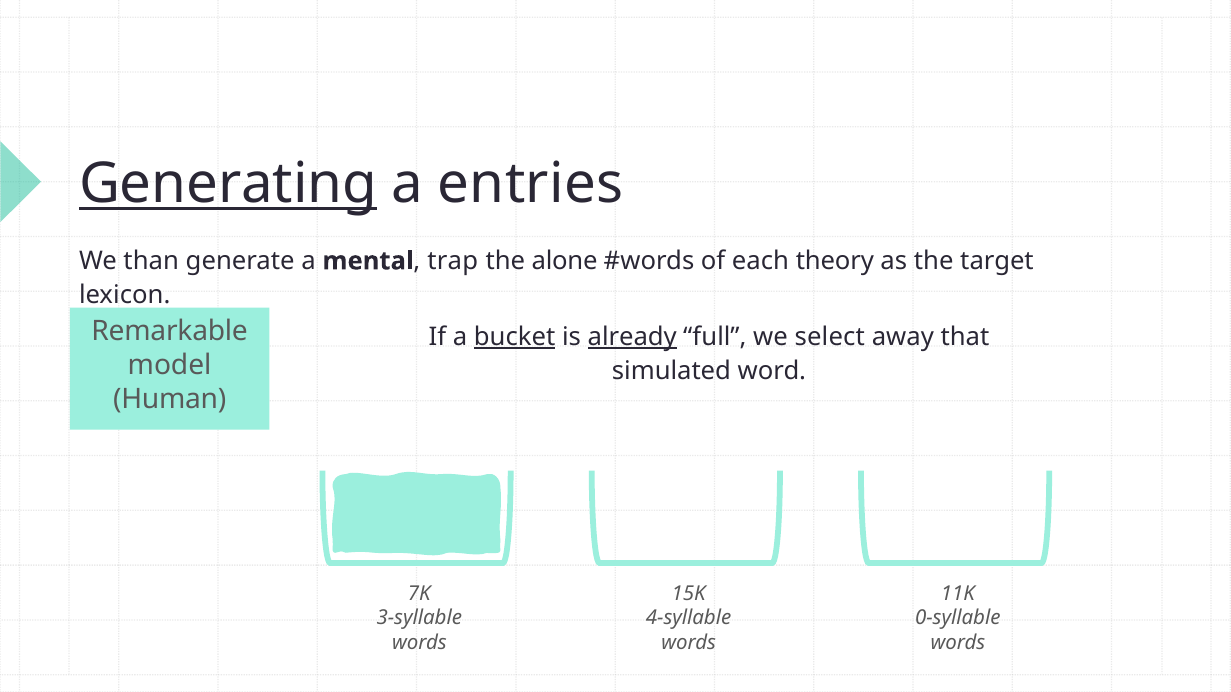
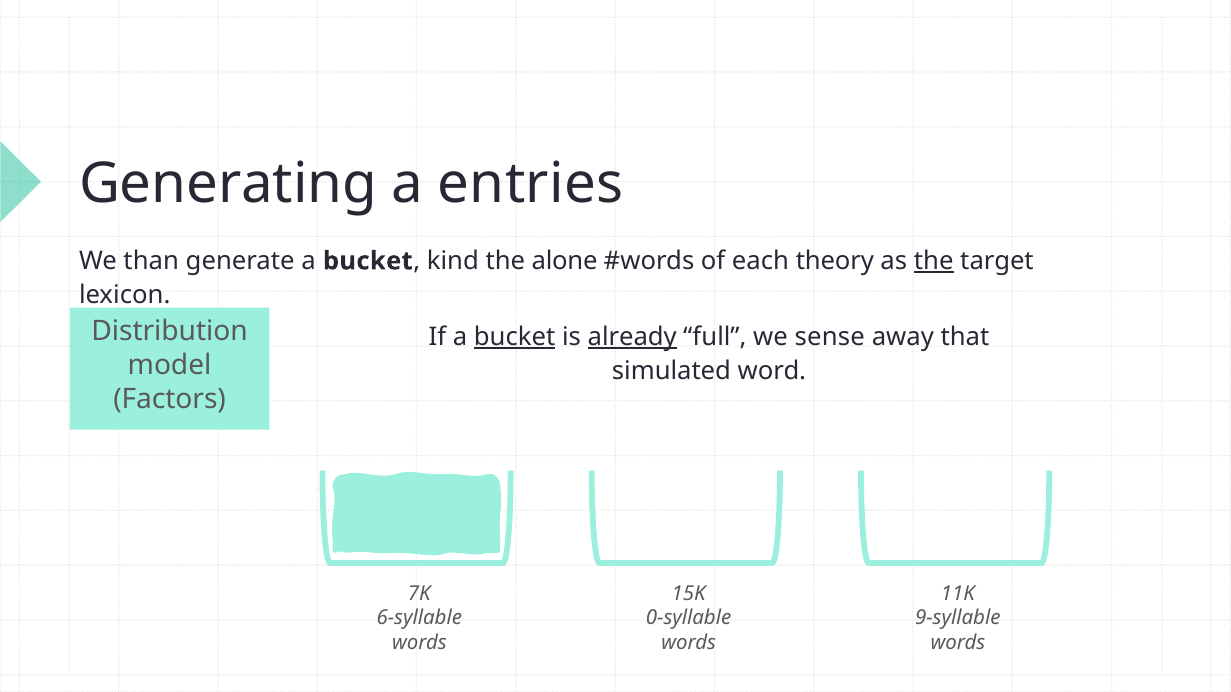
Generating underline: present -> none (228, 184)
generate a mental: mental -> bucket (368, 261)
trap: trap -> kind (453, 261)
the underline: none -> present (934, 261)
Remarkable: Remarkable -> Distribution (170, 331)
select: select -> sense (830, 337)
Human: Human -> Factors (170, 399)
3-syllable: 3-syllable -> 6-syllable (419, 618)
4-syllable: 4-syllable -> 0-syllable (689, 618)
0-syllable: 0-syllable -> 9-syllable (958, 619)
